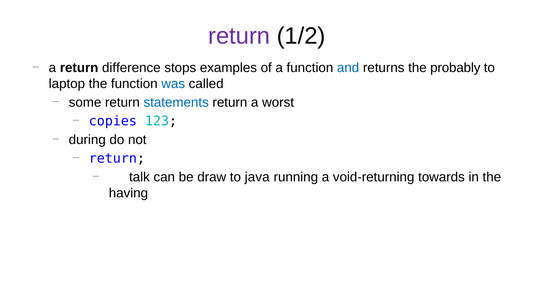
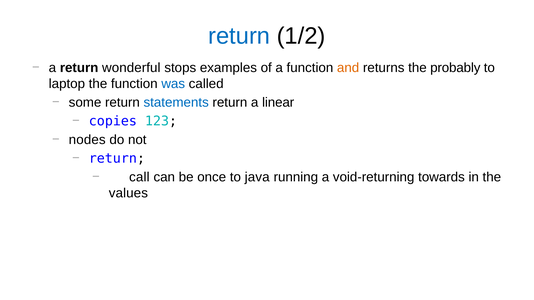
return colour: purple -> blue (239, 36)
difference: difference -> wonderful (131, 68)
and colour: blue -> orange (348, 68)
worst: worst -> linear (278, 103)
during: during -> nodes (87, 140)
talk: talk -> call (139, 177)
draw: draw -> once (212, 177)
having: having -> values (128, 193)
